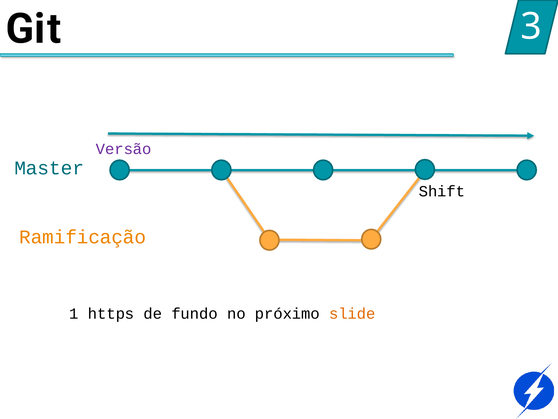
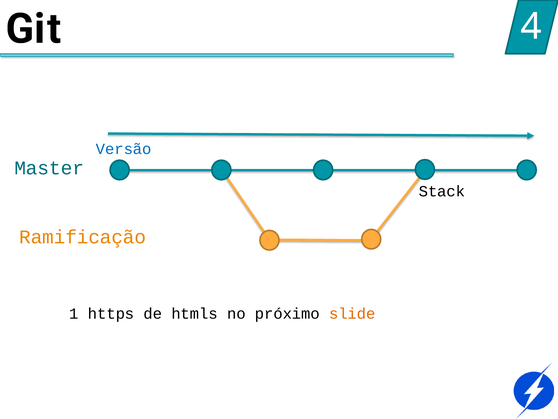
3: 3 -> 4 (531, 26)
Versão colour: purple -> blue (124, 149)
Shift: Shift -> Stack (442, 191)
fundo: fundo -> htmls (195, 313)
